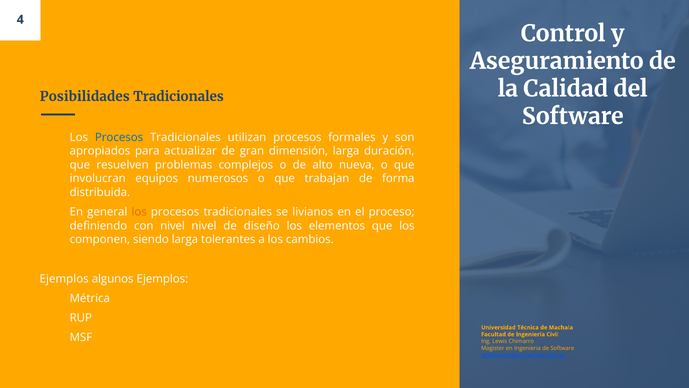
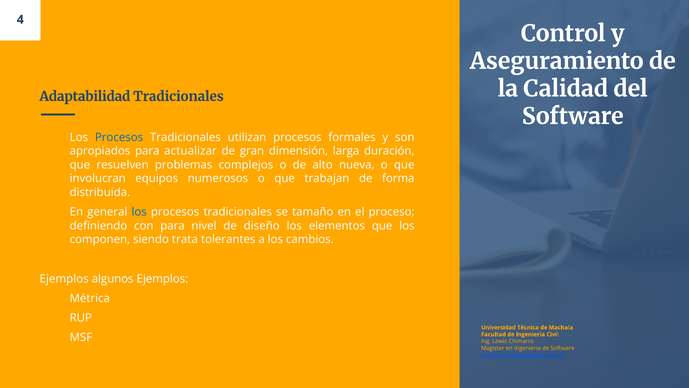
Posibilidades: Posibilidades -> Adaptabilidad (85, 96)
los colour: orange -> blue (139, 212)
livianos: livianos -> tamaño (313, 212)
con nivel: nivel -> para (172, 226)
siendo larga: larga -> trata (185, 239)
